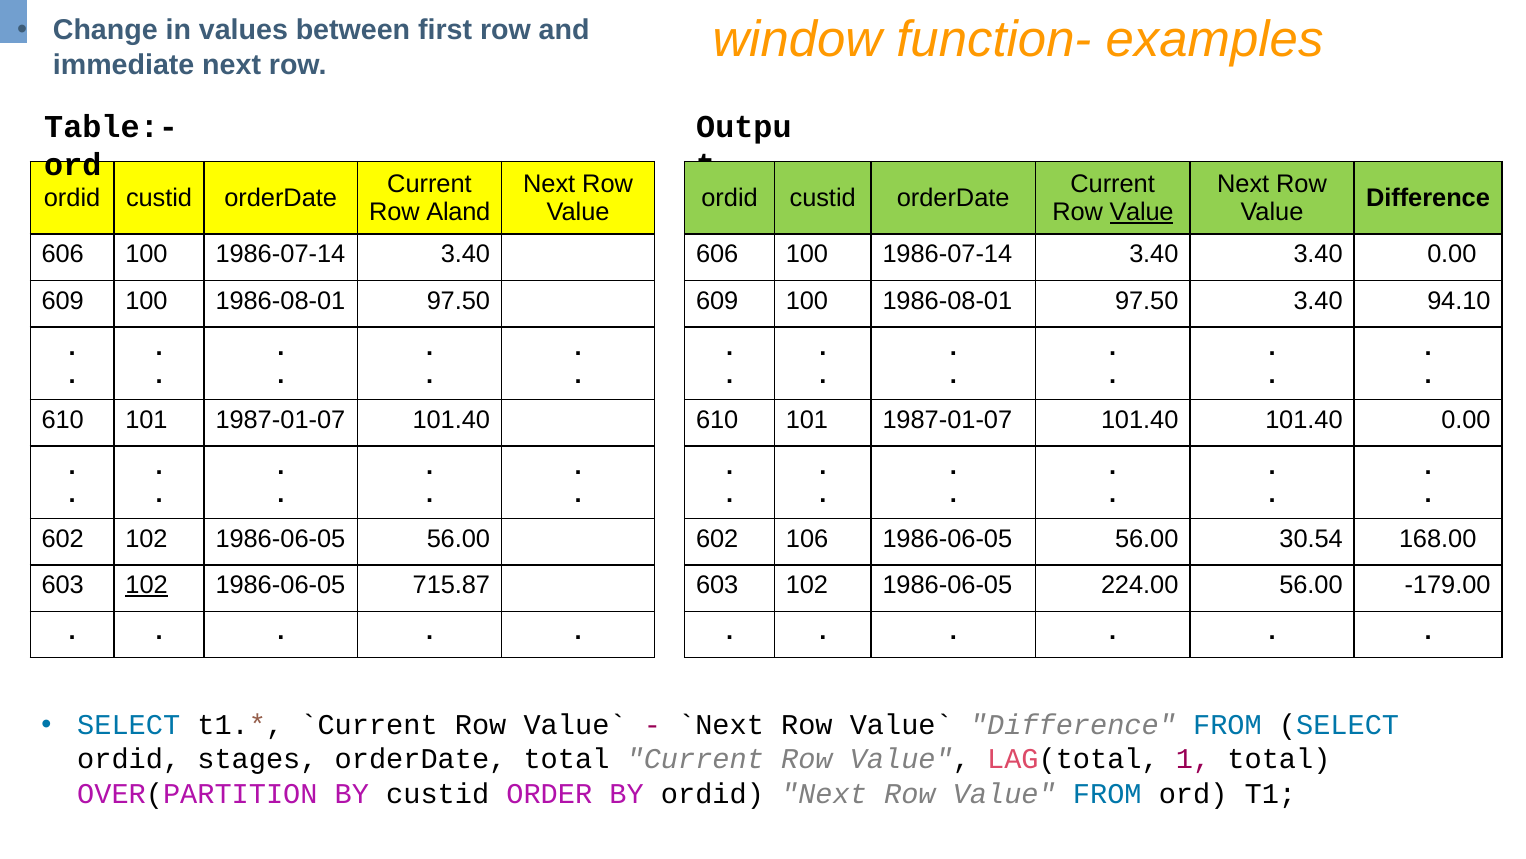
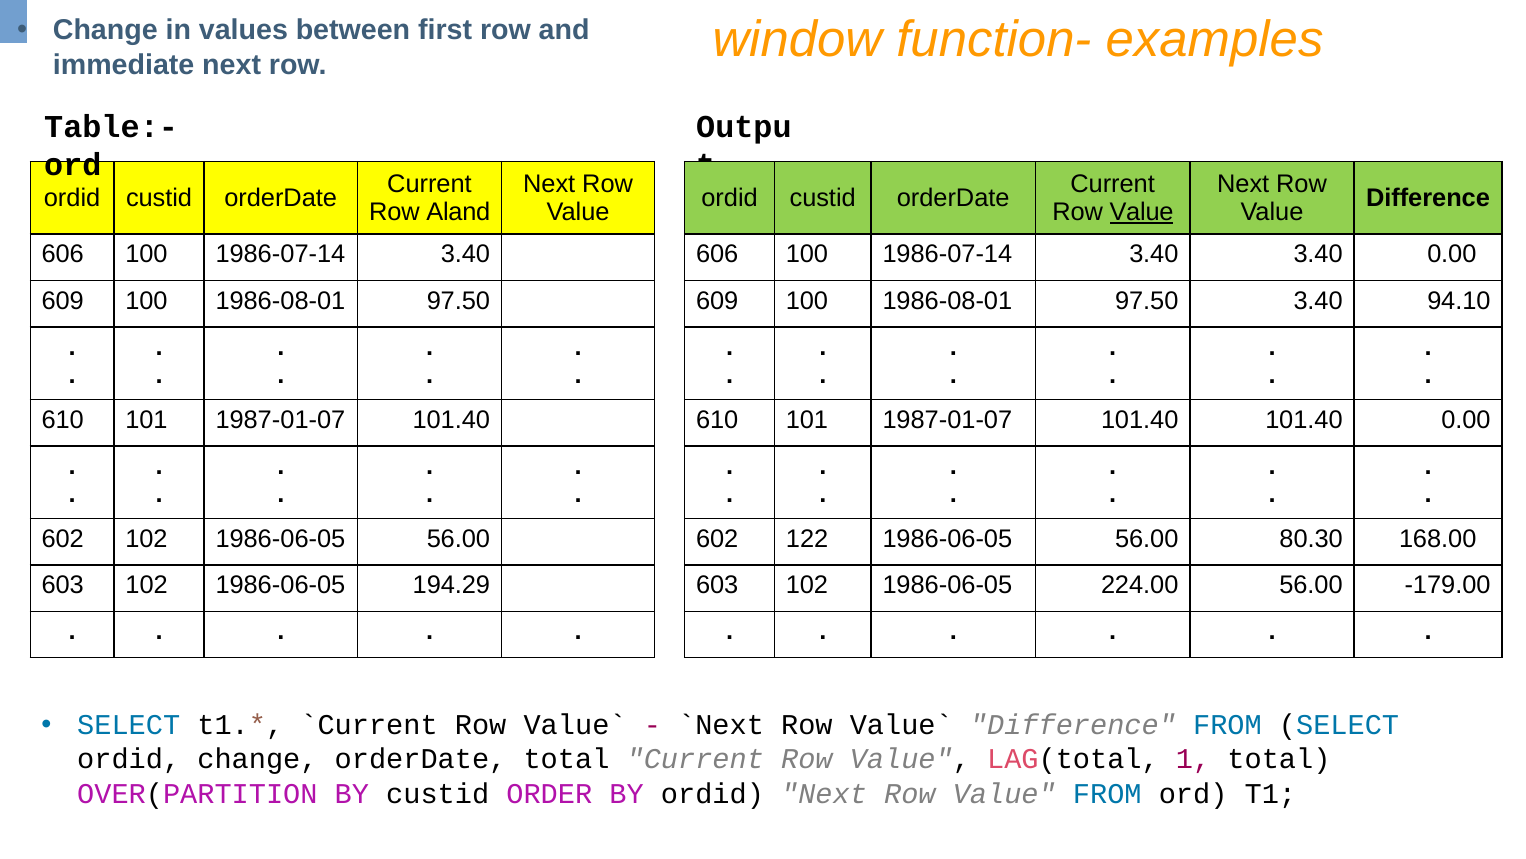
106: 106 -> 122 (807, 538)
30.54: 30.54 -> 80.30 (1311, 538)
102 underline: present -> none (147, 585)
715.87: 715.87 -> 194.29 (451, 585)
ordid stages: stages -> change (257, 759)
